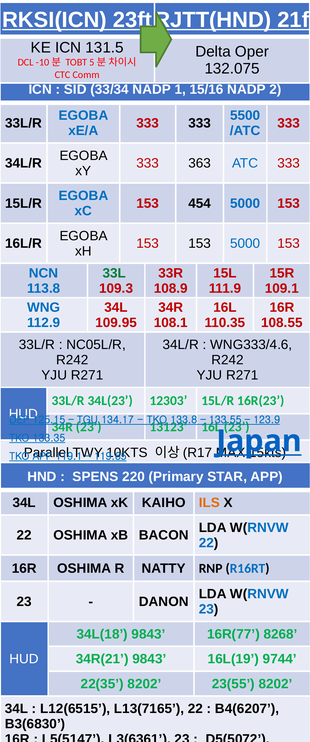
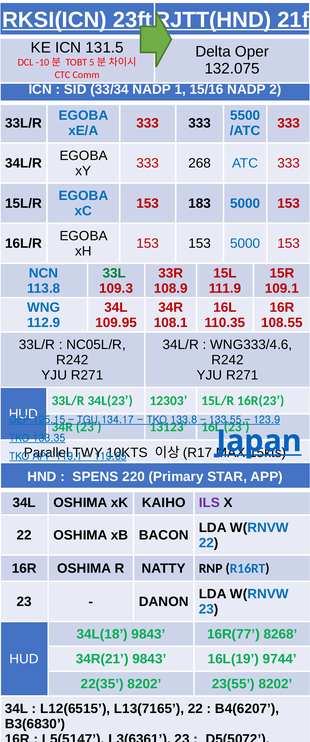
363: 363 -> 268 (200, 163)
454: 454 -> 183 (200, 203)
ILS colour: orange -> purple (209, 503)
